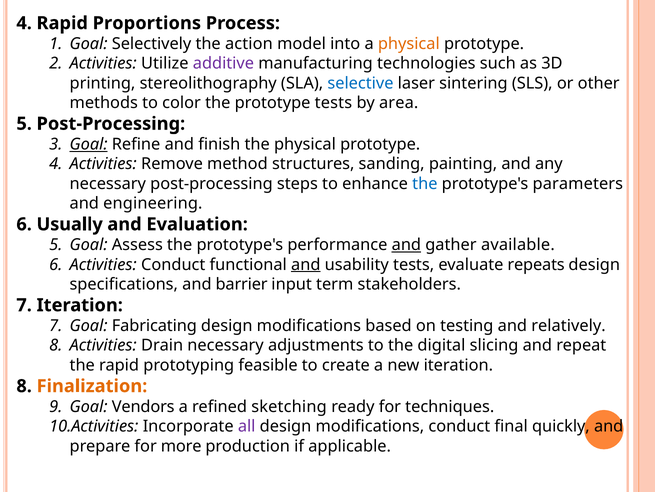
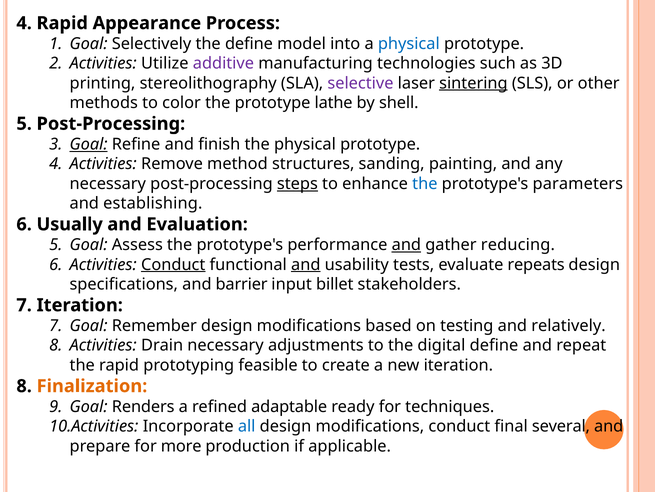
Proportions: Proportions -> Appearance (147, 23)
the action: action -> define (249, 44)
physical colour: orange -> blue (409, 44)
selective colour: blue -> purple (360, 83)
sintering underline: none -> present (473, 83)
prototype tests: tests -> lathe (334, 103)
area: area -> shell (399, 103)
steps underline: none -> present (297, 183)
engineering: engineering -> establishing (153, 203)
available: available -> reducing (518, 245)
Conduct underline: none -> present (173, 264)
term: term -> billet (335, 284)
Fabricating: Fabricating -> Remember (154, 325)
digital slicing: slicing -> define (494, 345)
Vendors: Vendors -> Renders (143, 406)
sketching: sketching -> adaptable (289, 406)
all colour: purple -> blue (247, 426)
quickly: quickly -> several (561, 426)
